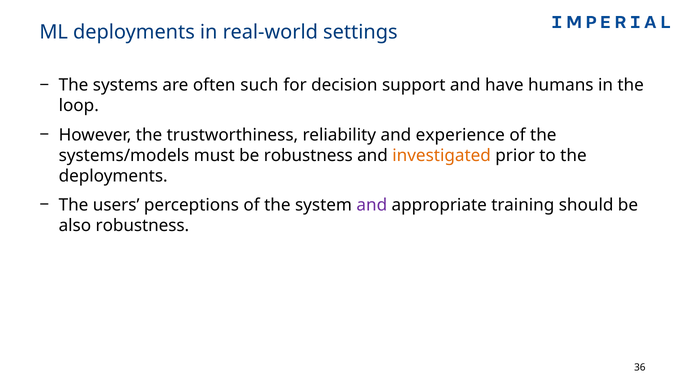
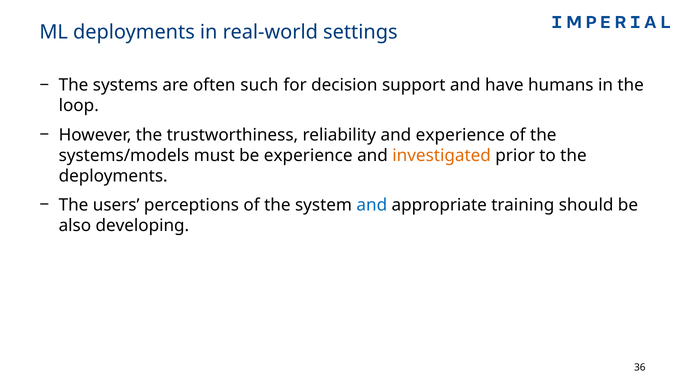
be robustness: robustness -> experience (308, 156)
and colour: purple -> blue (372, 205)
also robustness: robustness -> developing (142, 226)
